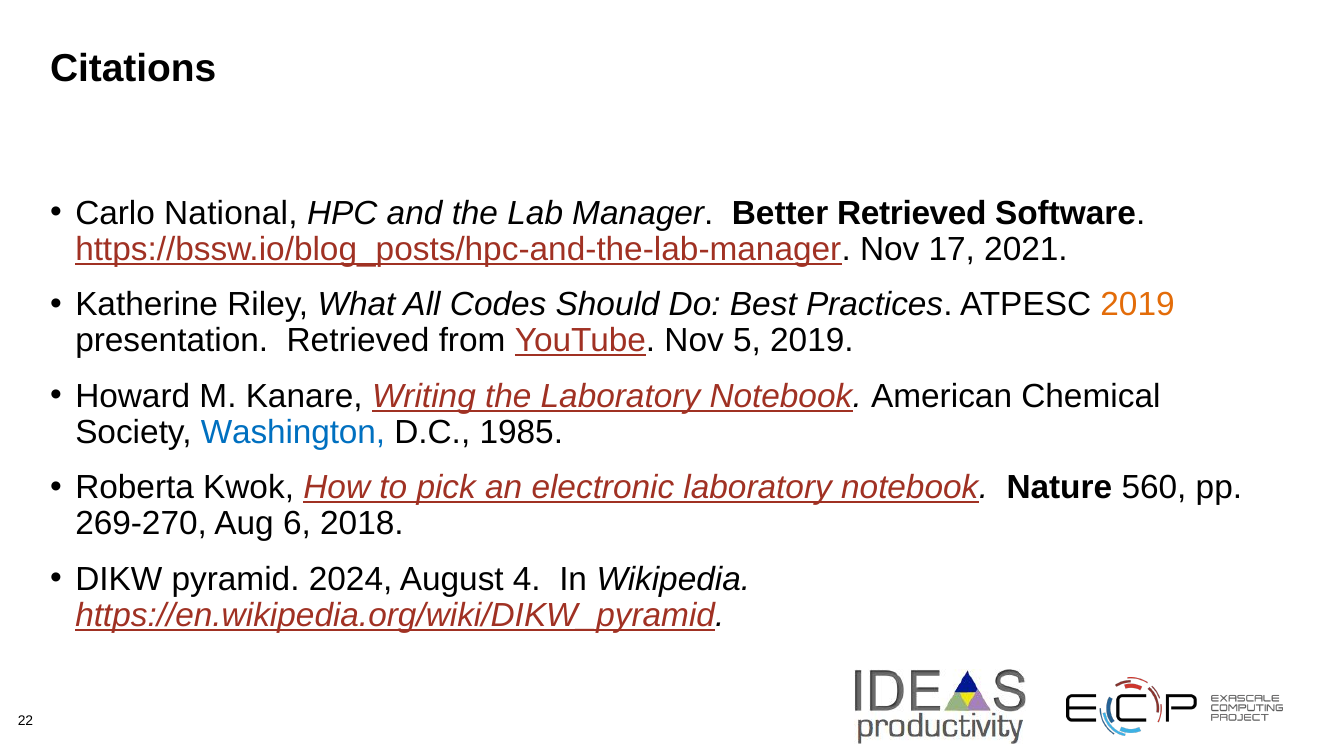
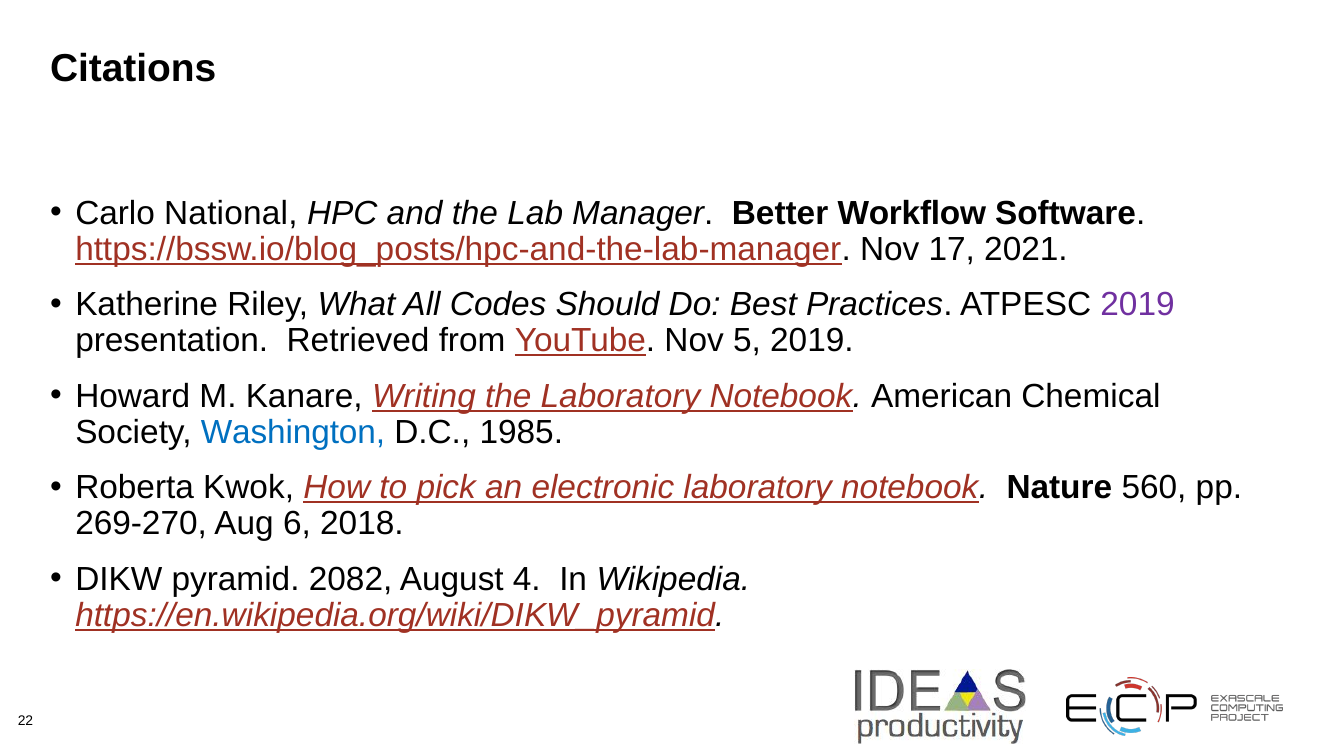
Better Retrieved: Retrieved -> Workflow (912, 213)
2019 colour: orange -> purple (1138, 305)
2024: 2024 -> 2082 (351, 579)
